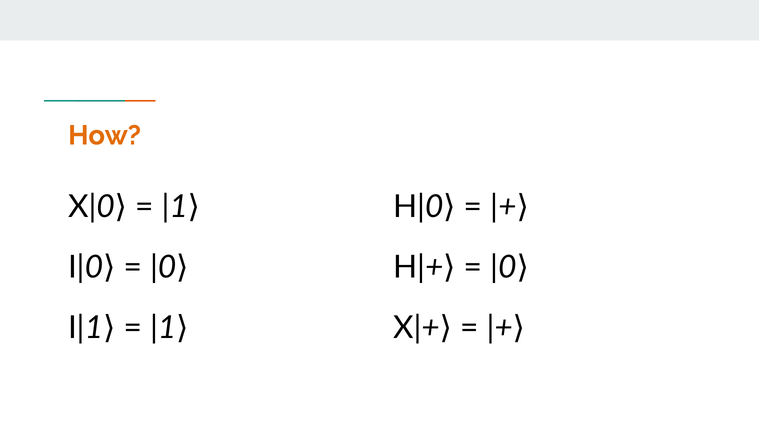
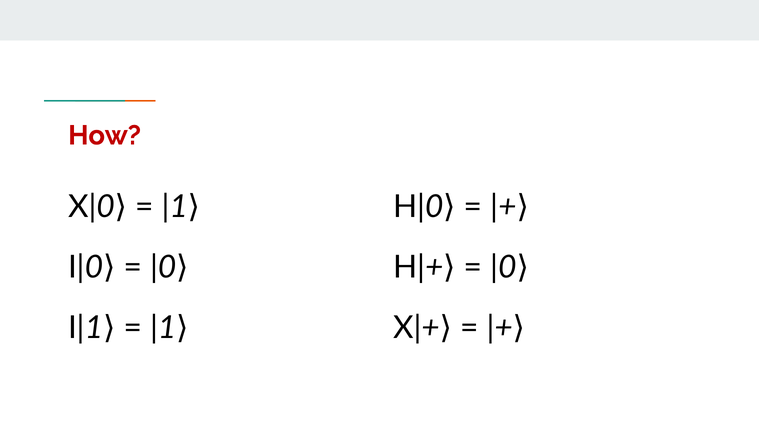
How colour: orange -> red (105, 135)
